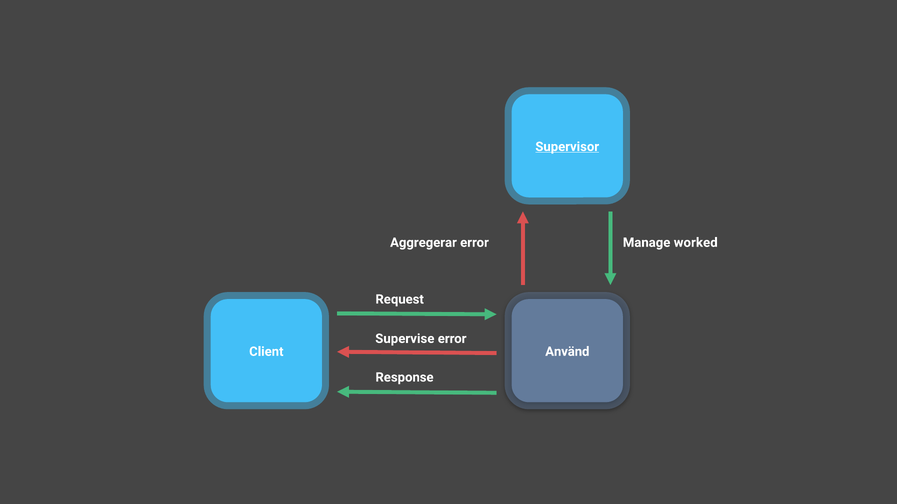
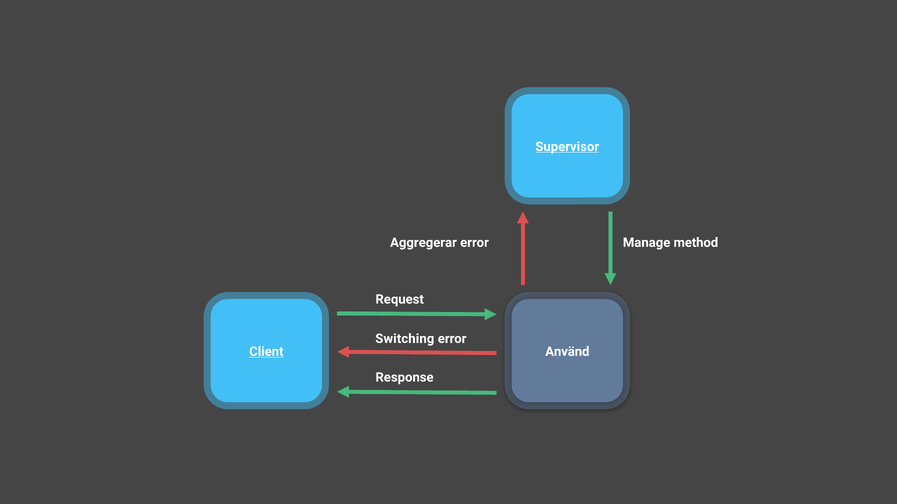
worked: worked -> method (696, 243)
Supervise: Supervise -> Switching (405, 339)
Client underline: none -> present (266, 352)
